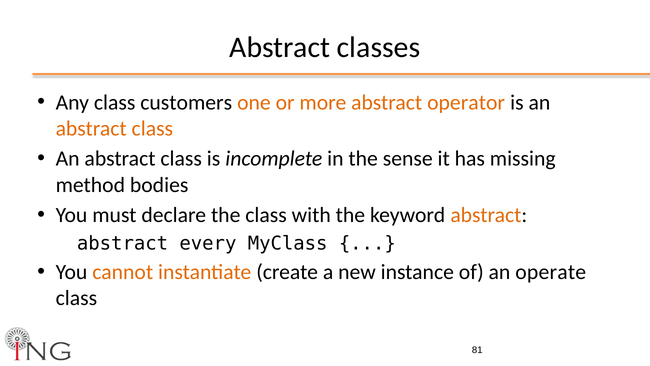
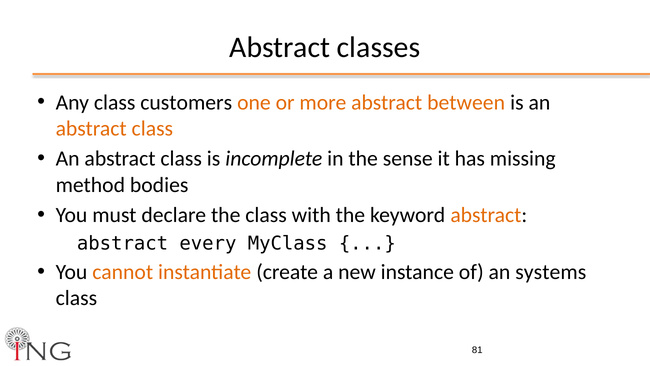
operator: operator -> between (466, 102)
operate: operate -> systems (551, 272)
